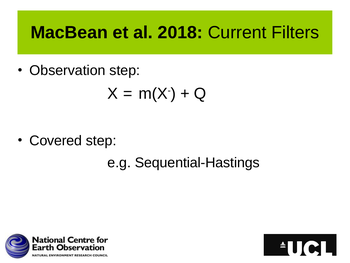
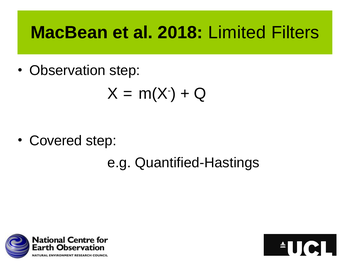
Current: Current -> Limited (237, 32)
Sequential-Hastings: Sequential-Hastings -> Quantified-Hastings (197, 162)
